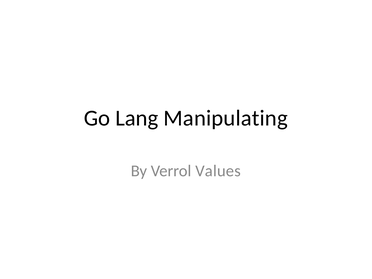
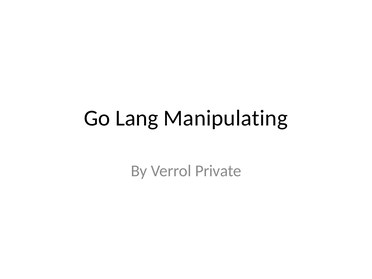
Values: Values -> Private (218, 171)
